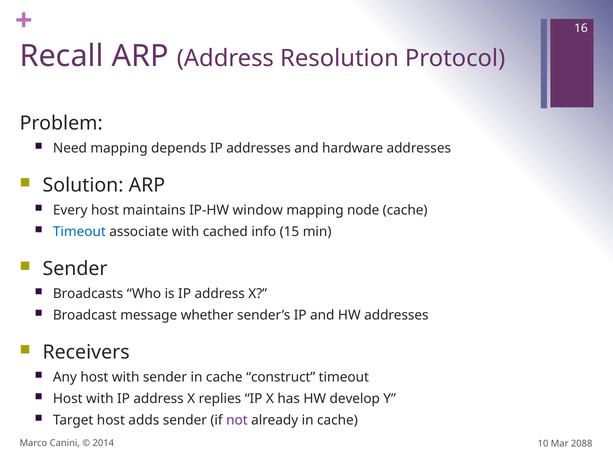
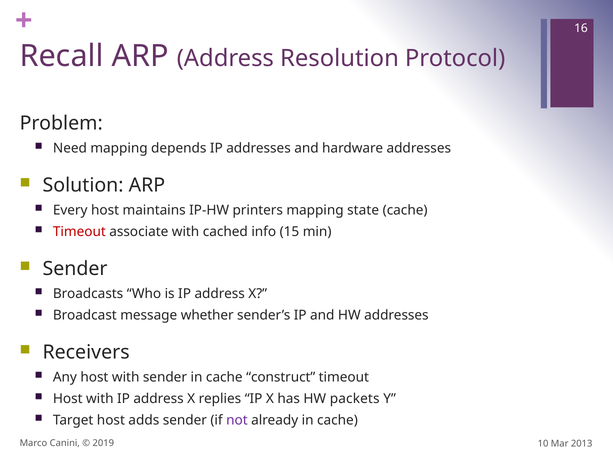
window: window -> printers (258, 210)
node: node -> state (363, 210)
Timeout colour: blue -> red (79, 231)
develop: develop -> packets (355, 398)
2014: 2014 -> 2019 (103, 443)
2088: 2088 -> 2013 (582, 443)
